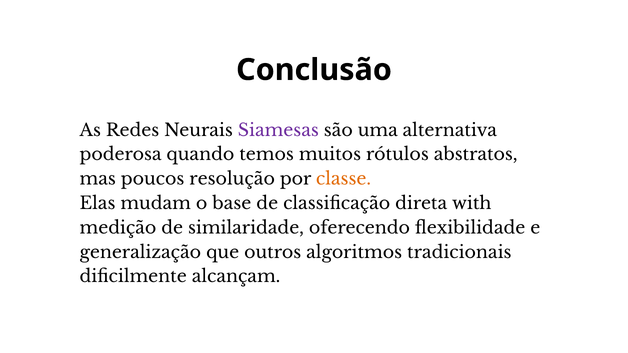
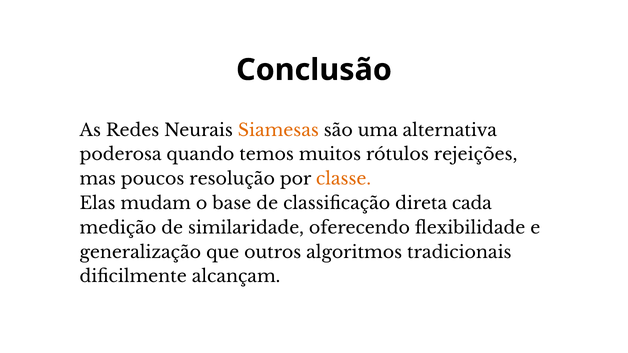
Siamesas colour: purple -> orange (278, 130)
abstratos: abstratos -> rejeições (476, 155)
with: with -> cada (472, 204)
